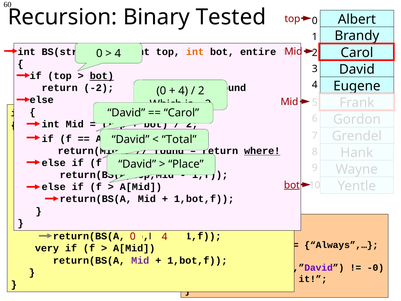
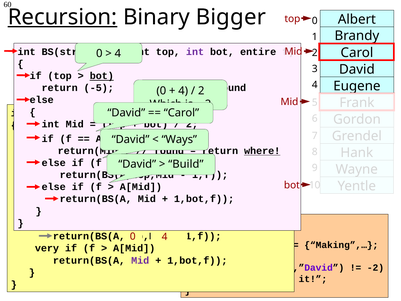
Recursion underline: none -> present (62, 17)
Tested: Tested -> Bigger (231, 17)
int colour: orange -> purple (195, 52)
-2: -2 -> -5 (99, 88)
Total: Total -> Ways (179, 140)
Place: Place -> Build (186, 164)
bot underline: present -> none (292, 185)
Always”,…: Always”,… -> Making”,… (341, 245)
-0: -0 -> -2 (376, 268)
